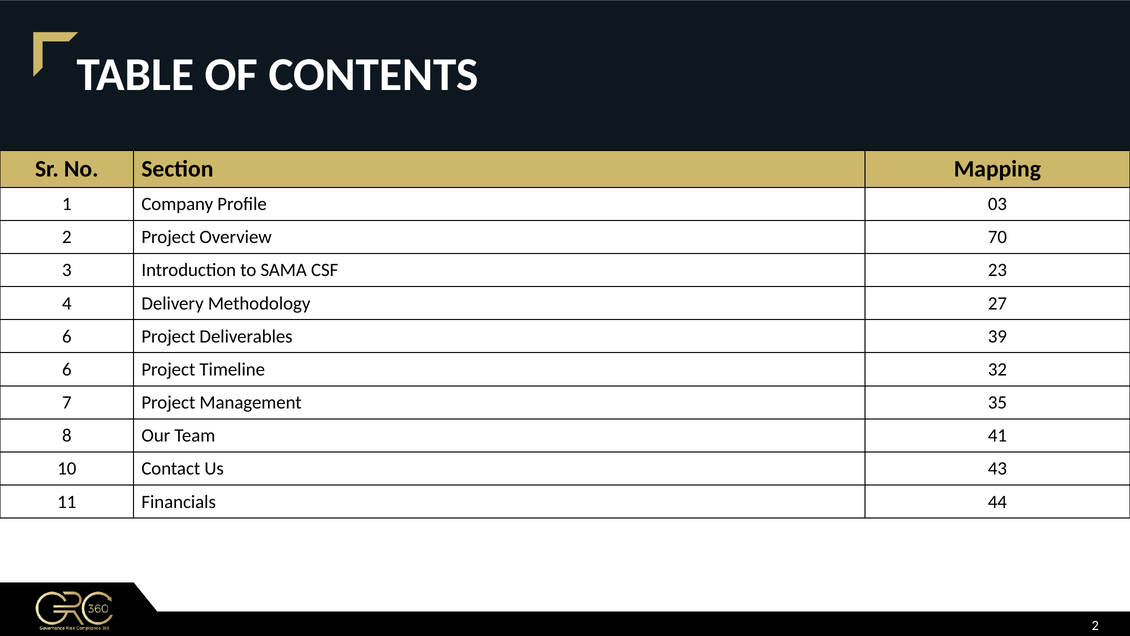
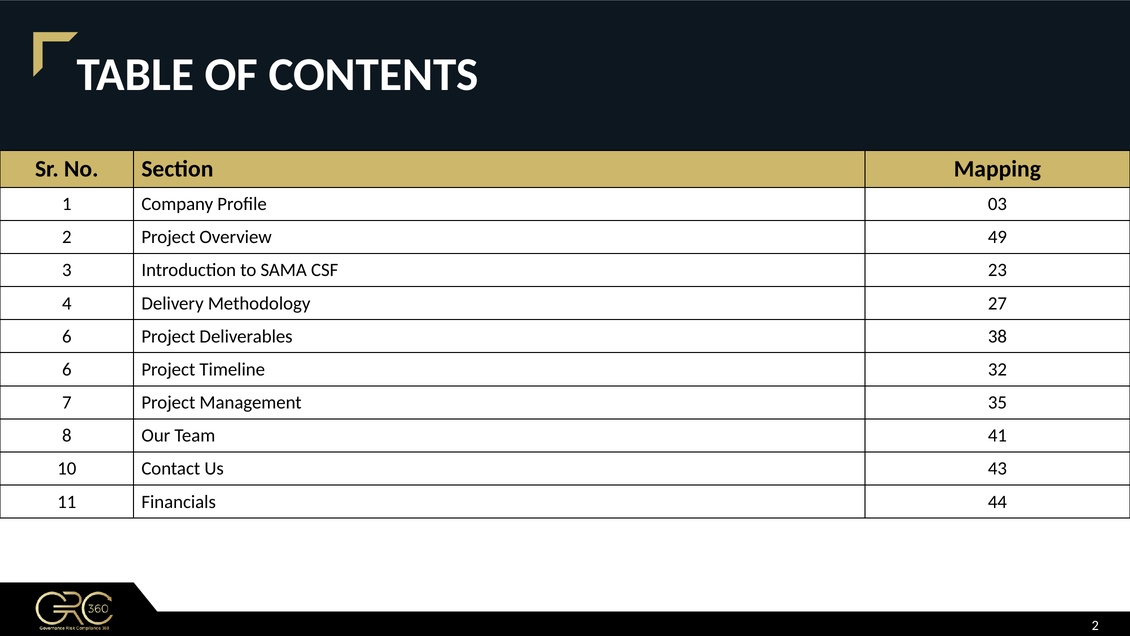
70: 70 -> 49 (998, 237)
39: 39 -> 38 (998, 336)
